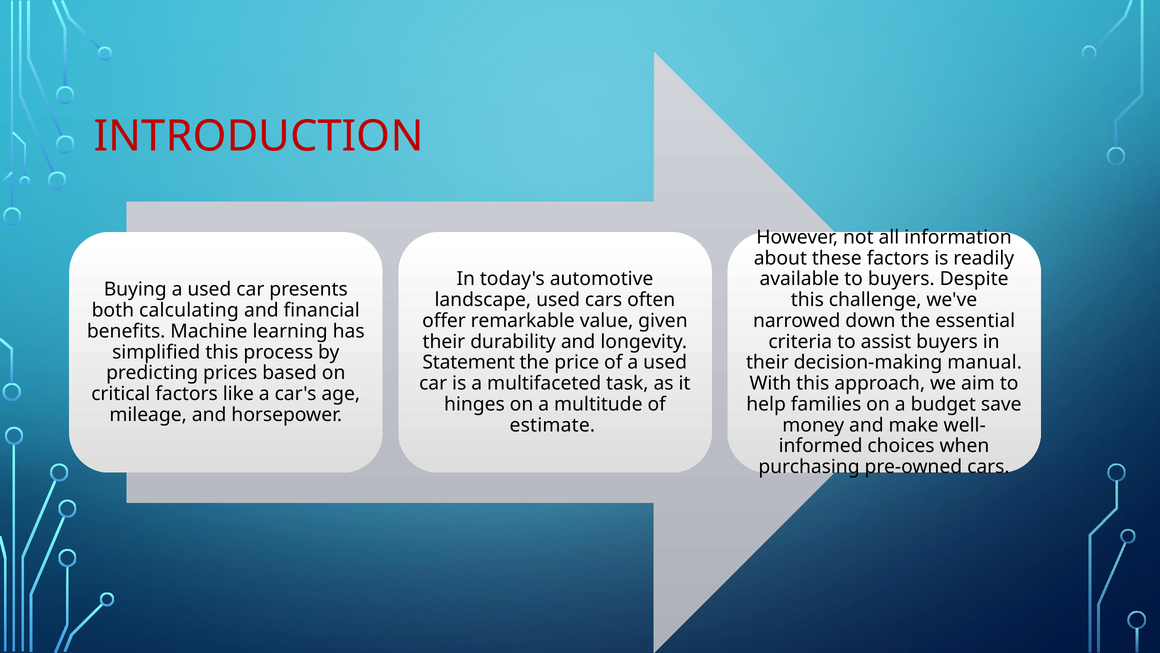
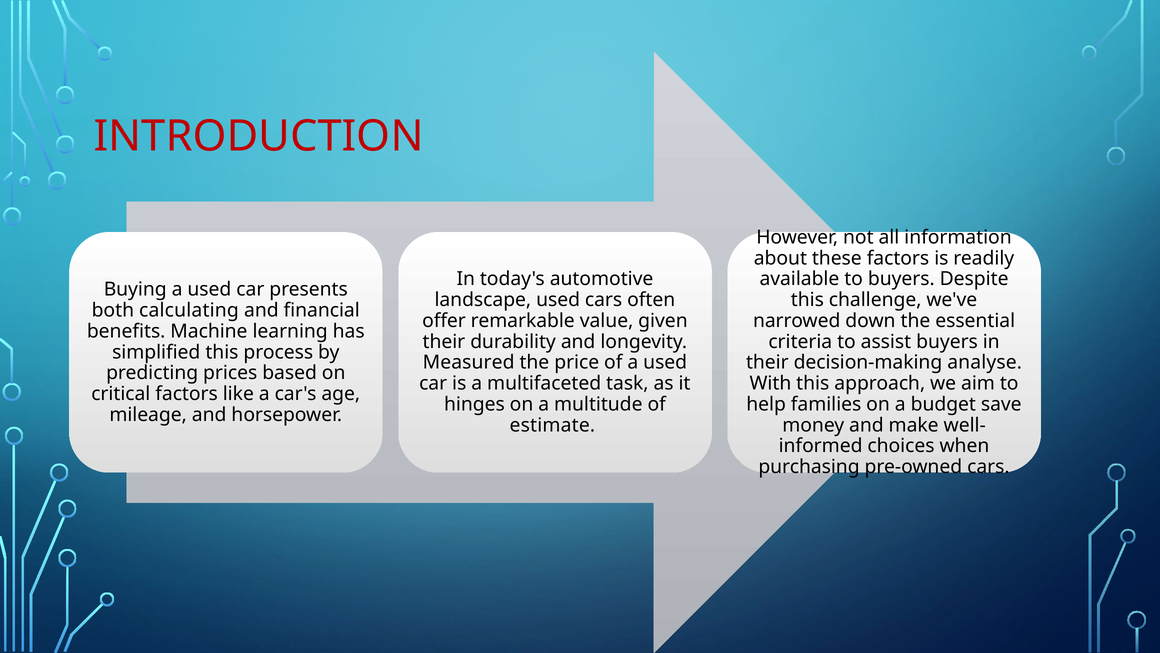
Statement: Statement -> Measured (469, 362)
manual: manual -> analyse (985, 362)
